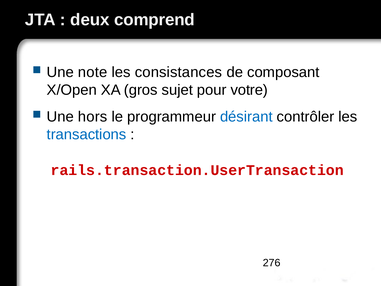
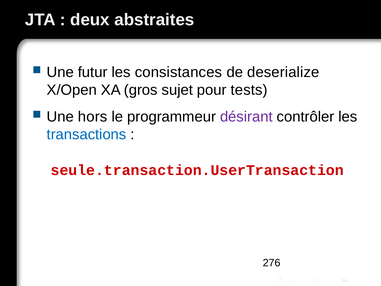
comprend: comprend -> abstraites (154, 20)
note: note -> futur (93, 72)
composant: composant -> deserialize (283, 72)
votre: votre -> tests (249, 90)
désirant colour: blue -> purple (246, 117)
rails.transaction.UserTransaction: rails.transaction.UserTransaction -> seule.transaction.UserTransaction (197, 170)
